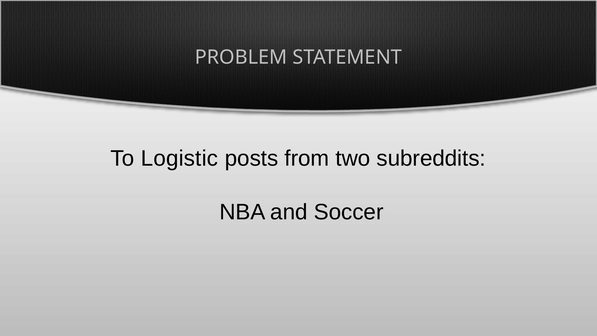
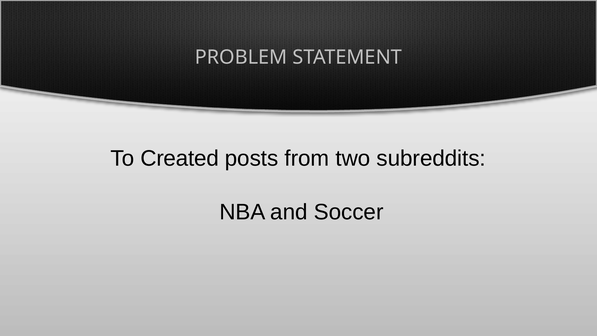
Logistic: Logistic -> Created (180, 158)
